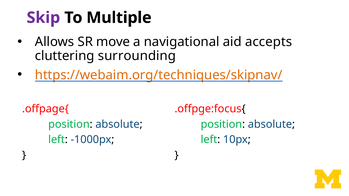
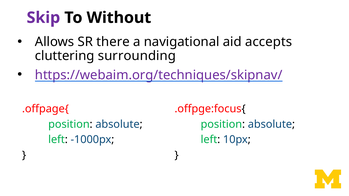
Multiple: Multiple -> Without (119, 18)
move: move -> there (113, 42)
https://webaim.org/techniques/skipnav/ colour: orange -> purple (159, 75)
